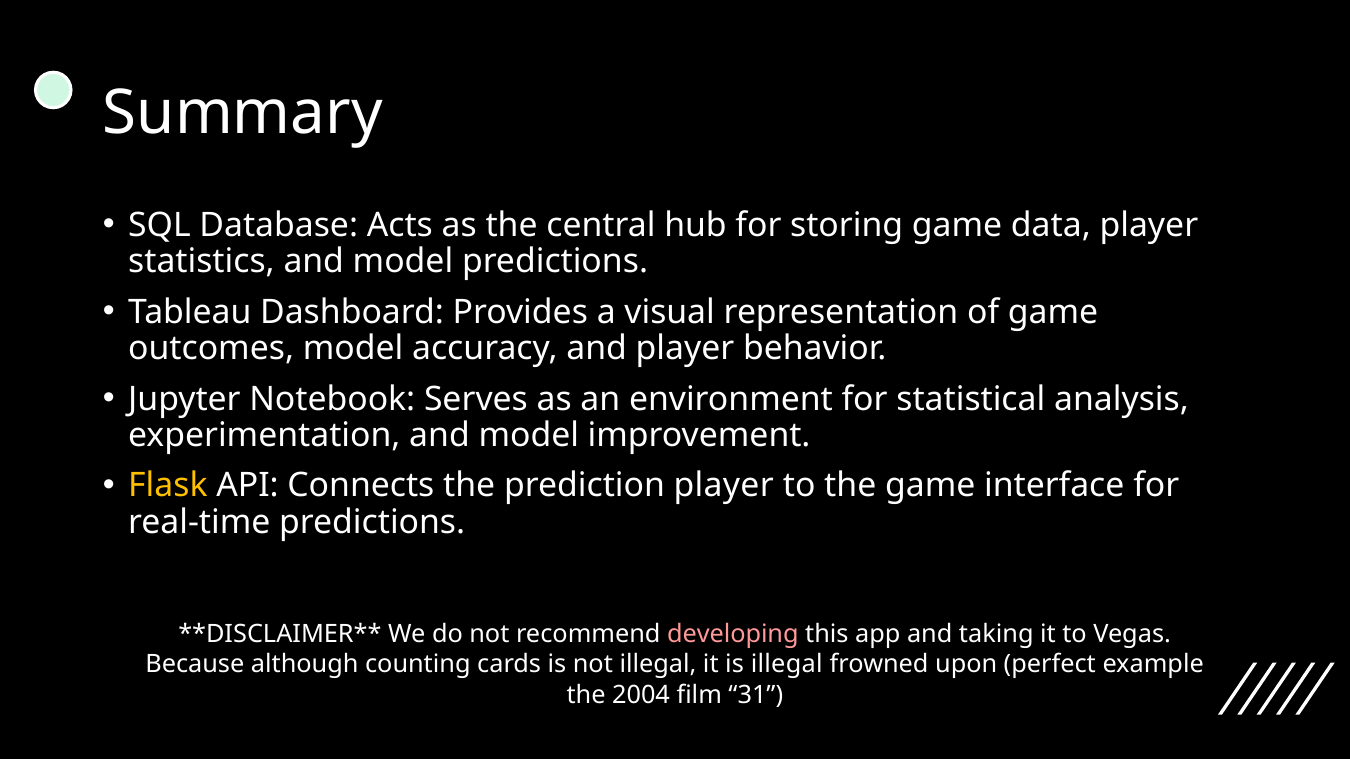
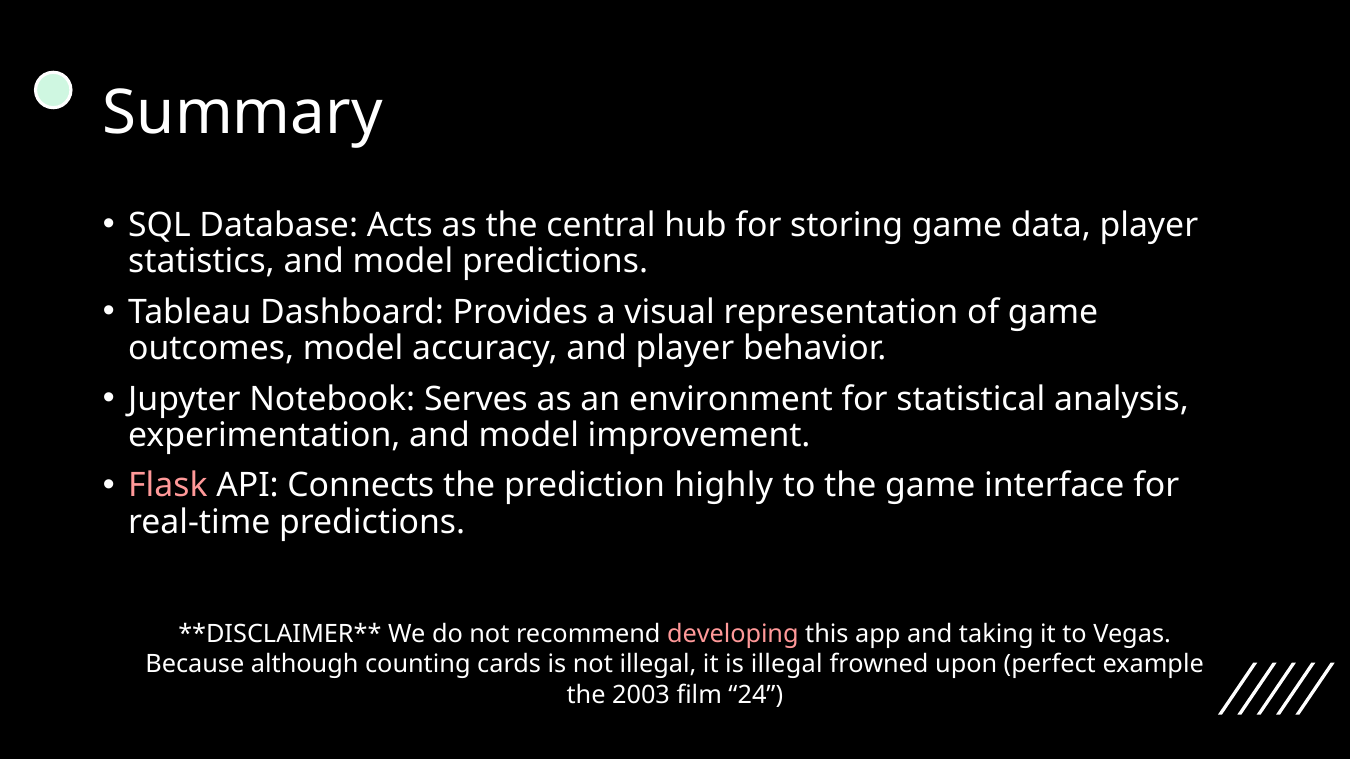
Flask colour: yellow -> pink (168, 486)
prediction player: player -> highly (724, 486)
2004: 2004 -> 2003 (641, 695)
31: 31 -> 24 (756, 695)
